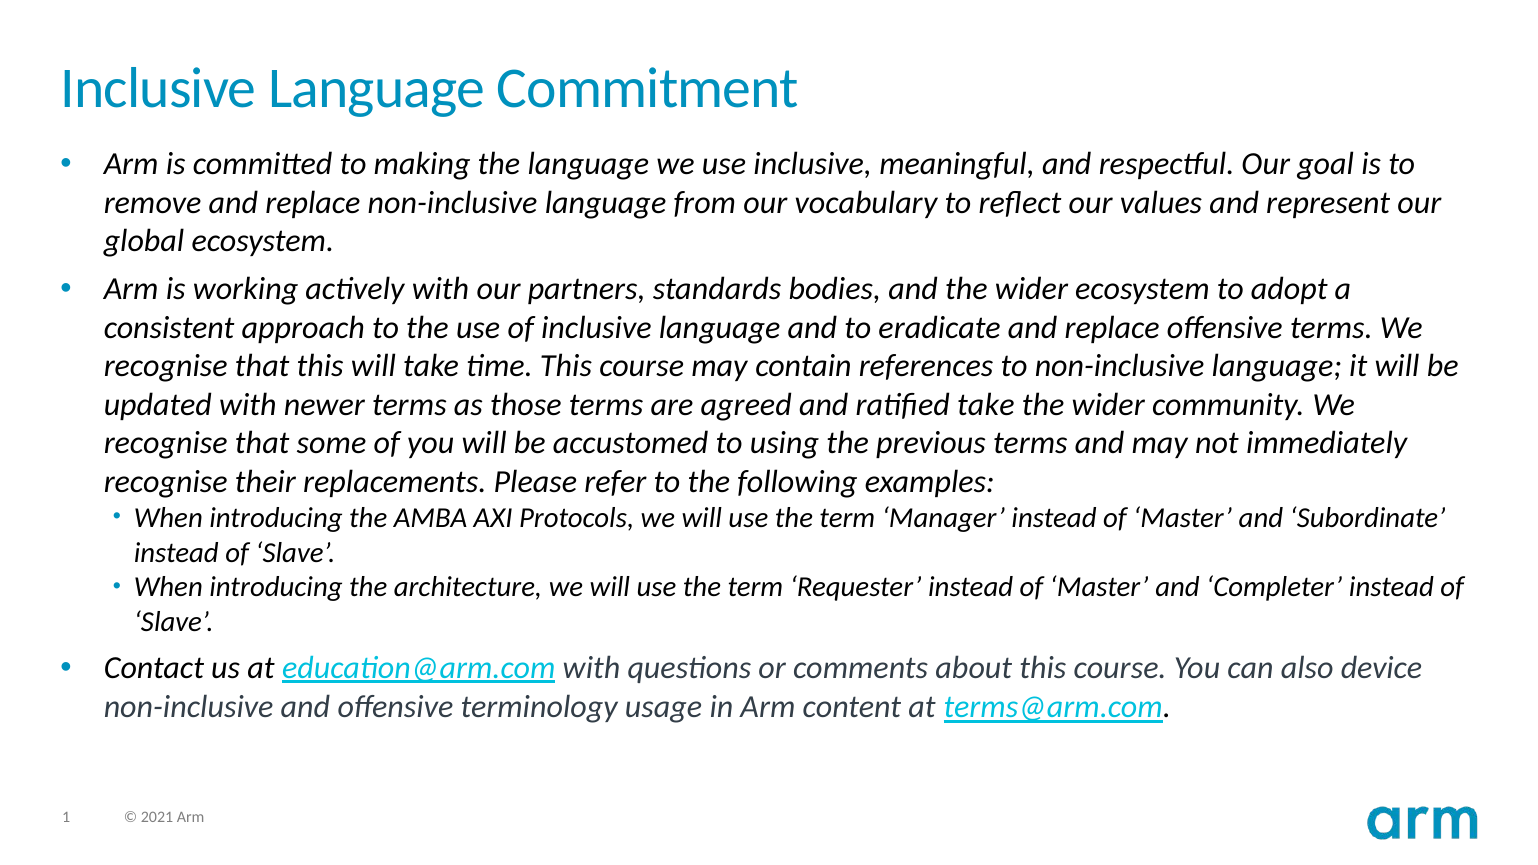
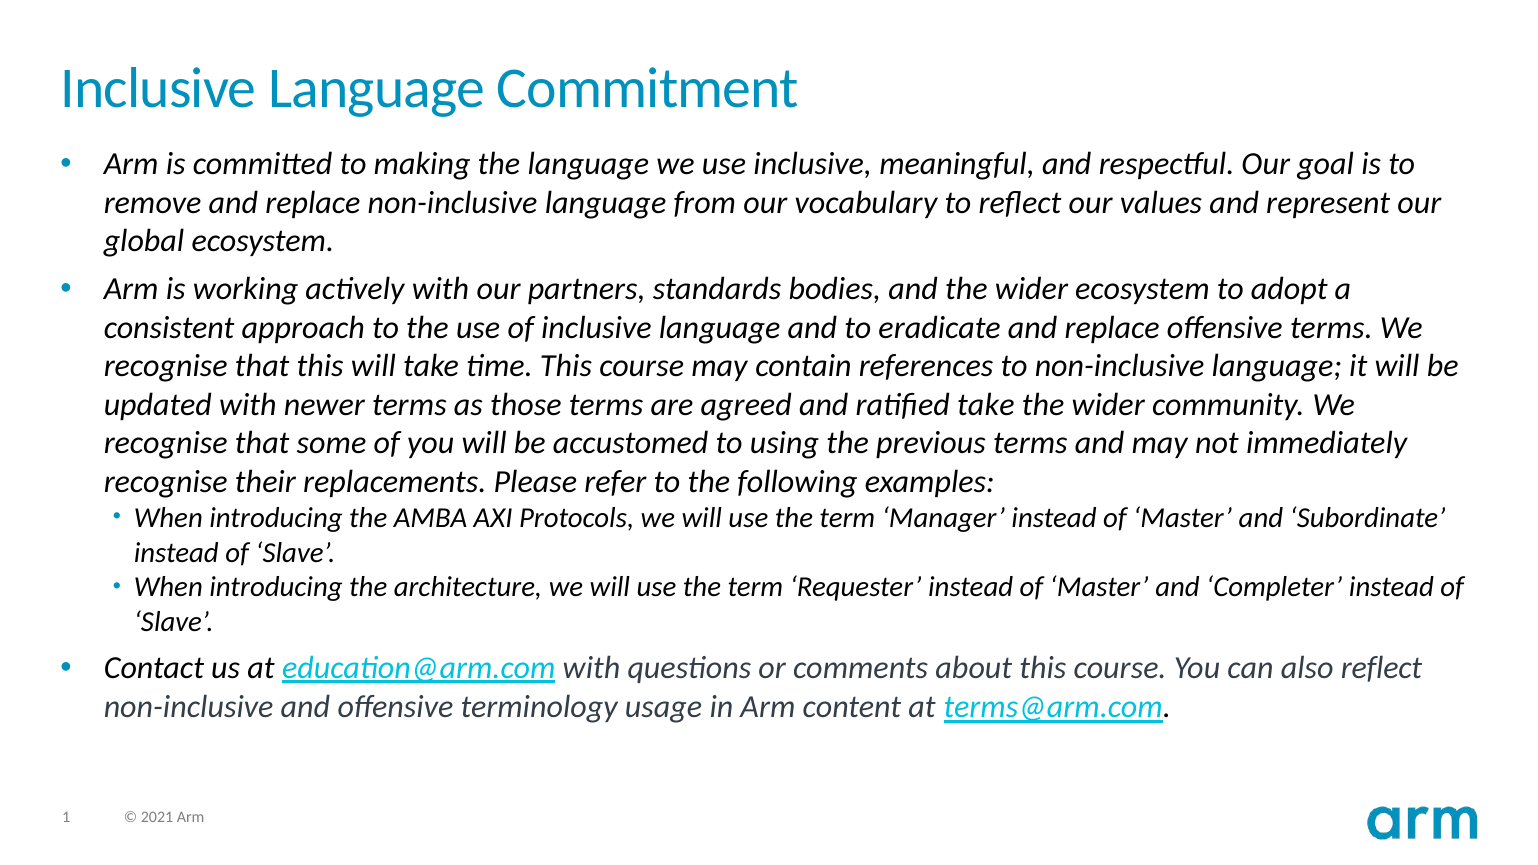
also device: device -> reflect (1382, 668)
